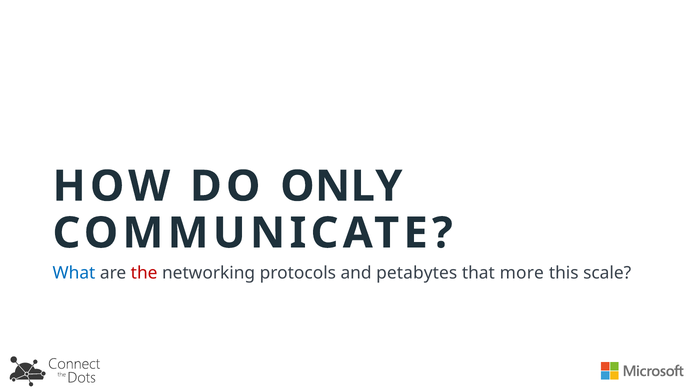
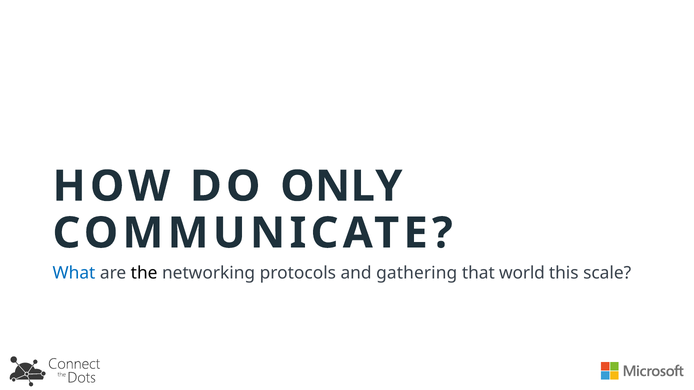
the colour: red -> black (144, 273)
petabytes: petabytes -> gathering (417, 273)
more: more -> world (522, 273)
